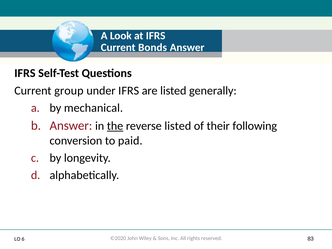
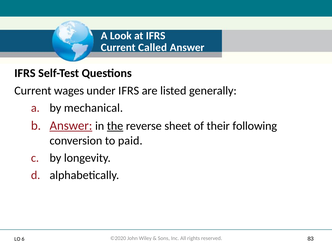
Bonds: Bonds -> Called (153, 48)
group: group -> wages (69, 91)
Answer underline: none -> present (71, 126)
reverse listed: listed -> sheet (178, 126)
